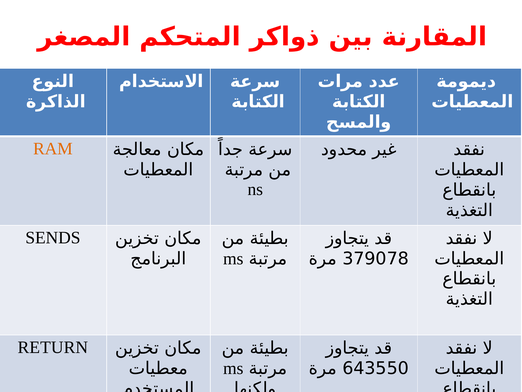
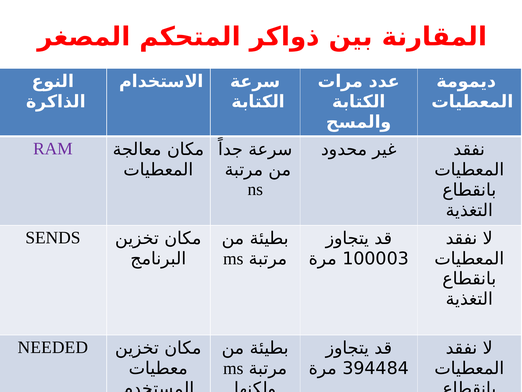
RAM colour: orange -> purple (53, 149)
379078: 379078 -> 100003 (376, 258)
RETURN: RETURN -> NEEDED (53, 347)
643550: 643550 -> 394484 (376, 368)
